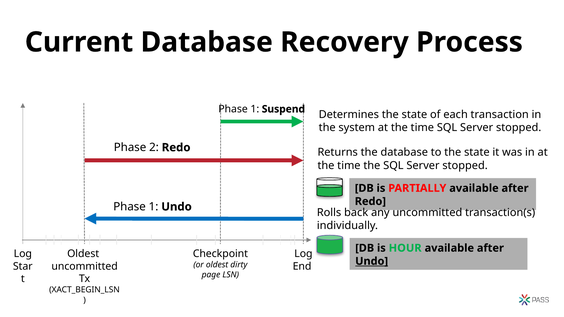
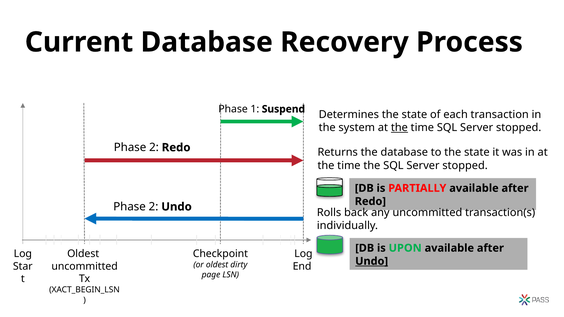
the underline: none -> present (399, 128)
1: 1 -> 2 (154, 207)
HOUR: HOUR -> UPON (405, 248)
